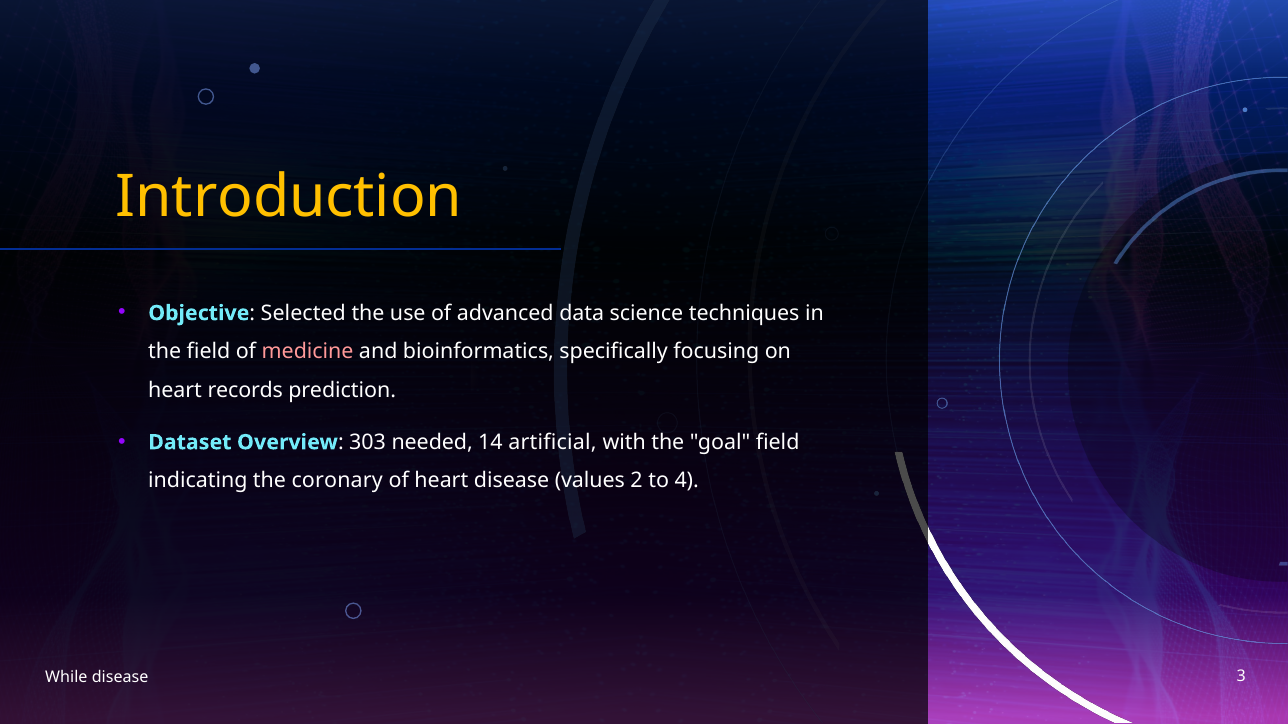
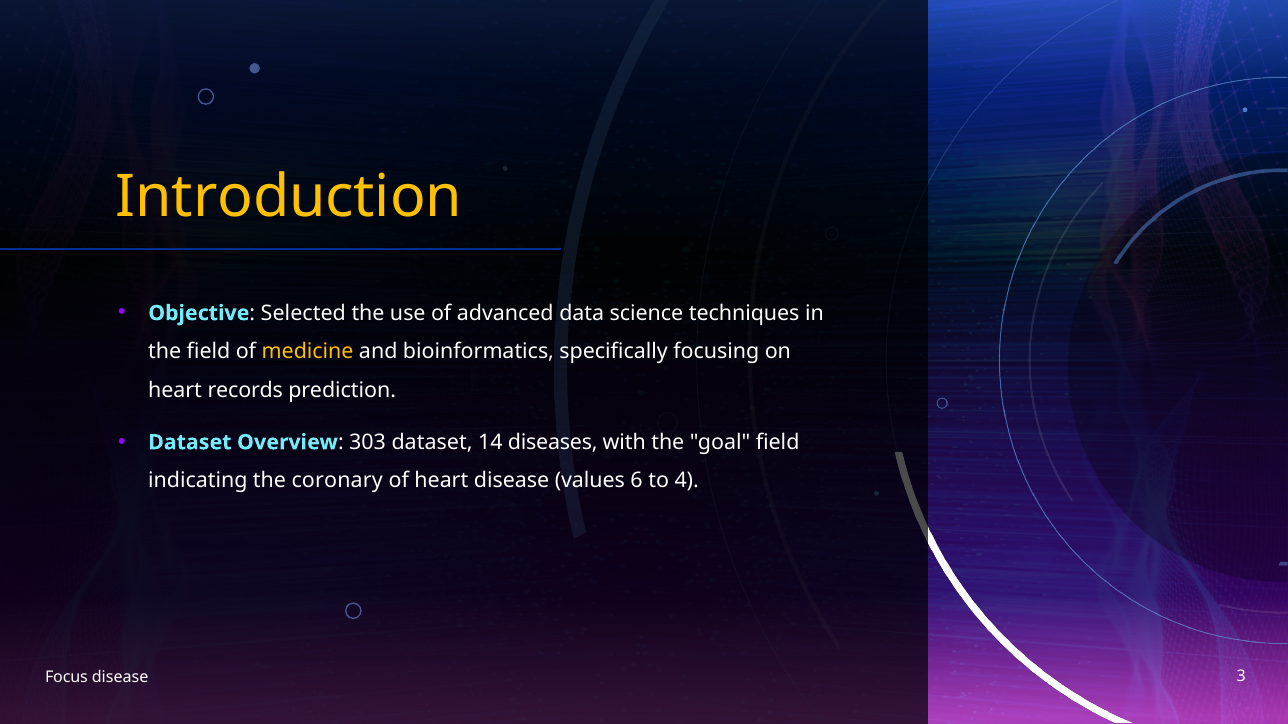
medicine colour: pink -> yellow (308, 352)
303 needed: needed -> dataset (432, 443)
artificial: artificial -> diseases (553, 443)
2: 2 -> 6 (637, 481)
While: While -> Focus (66, 678)
